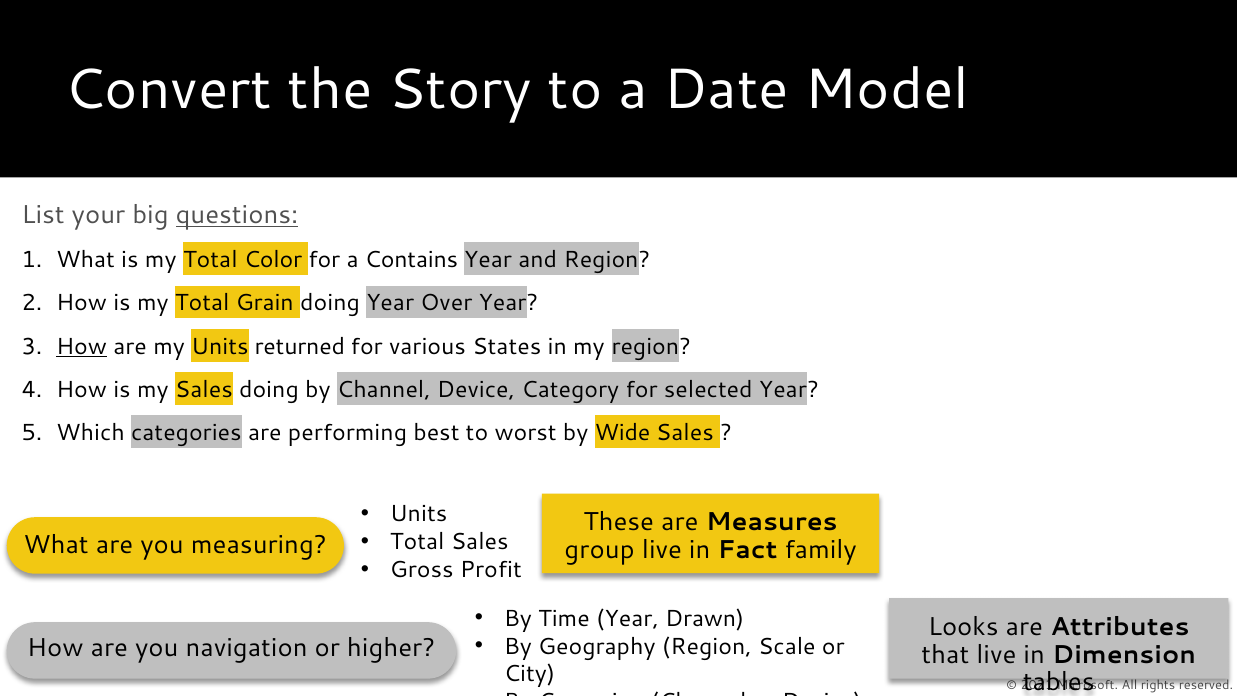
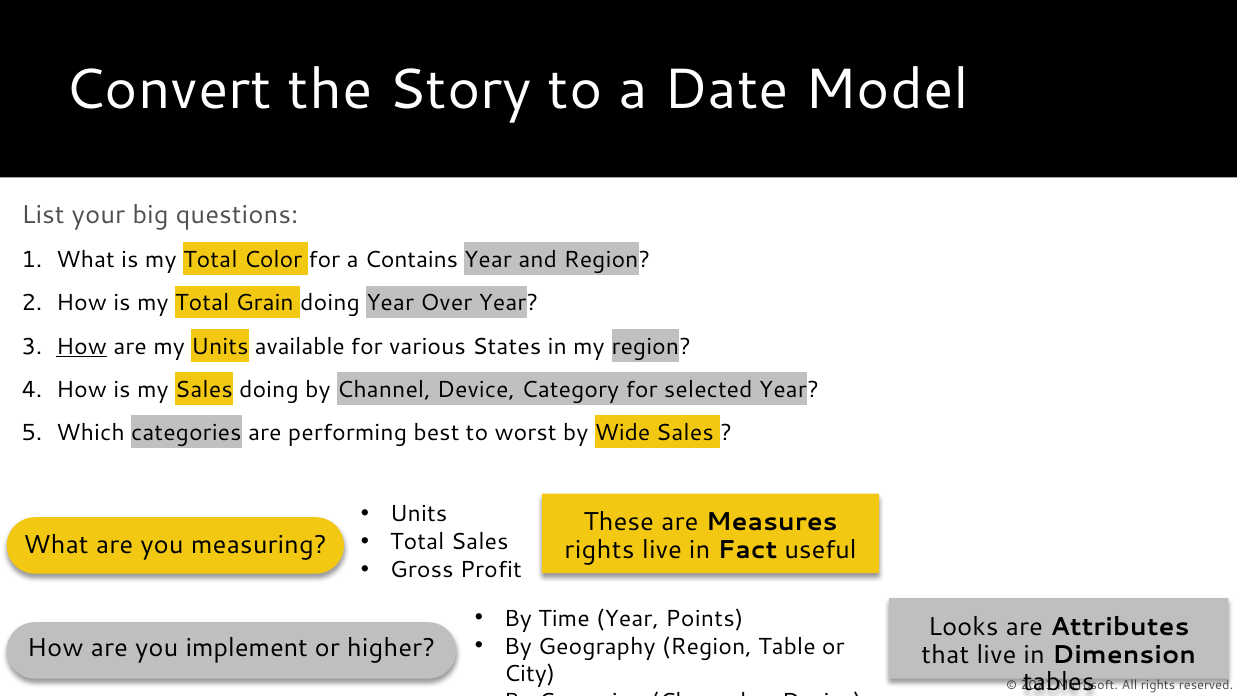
questions underline: present -> none (237, 215)
returned: returned -> available (300, 346)
group: group -> rights (600, 550)
family: family -> useful (821, 550)
Drawn: Drawn -> Points (705, 618)
Scale: Scale -> Table (787, 646)
navigation: navigation -> implement (247, 648)
